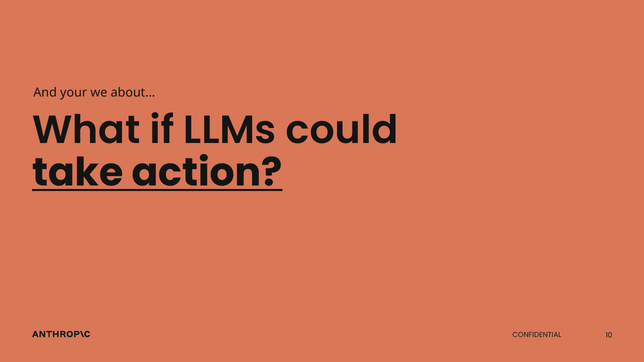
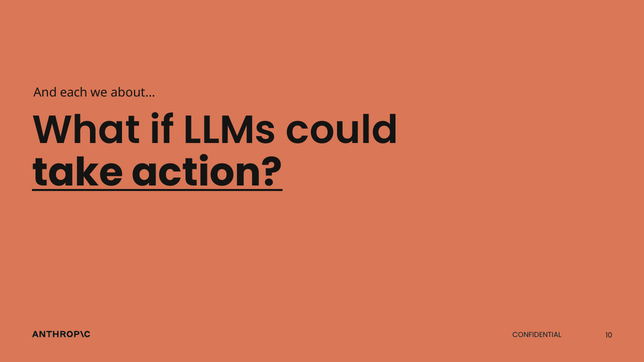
your: your -> each (74, 93)
